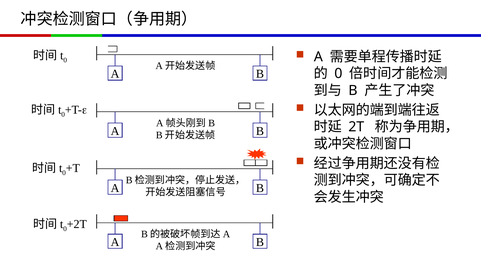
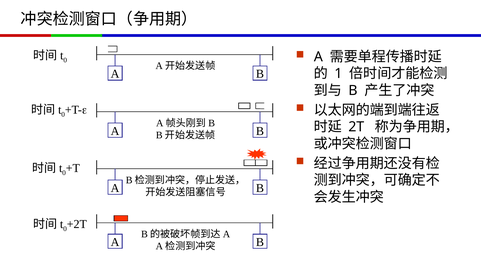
0: 0 -> 1 (338, 73)
